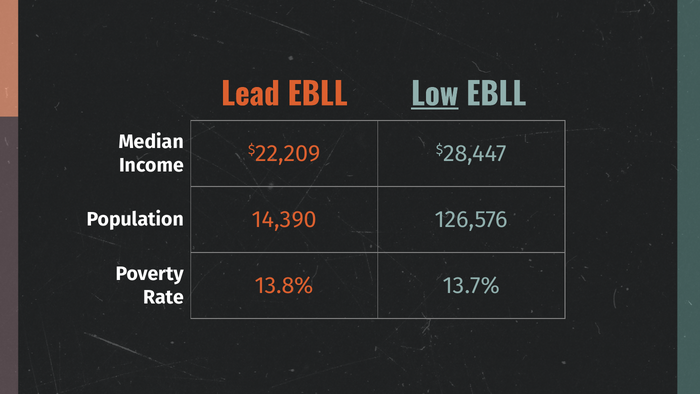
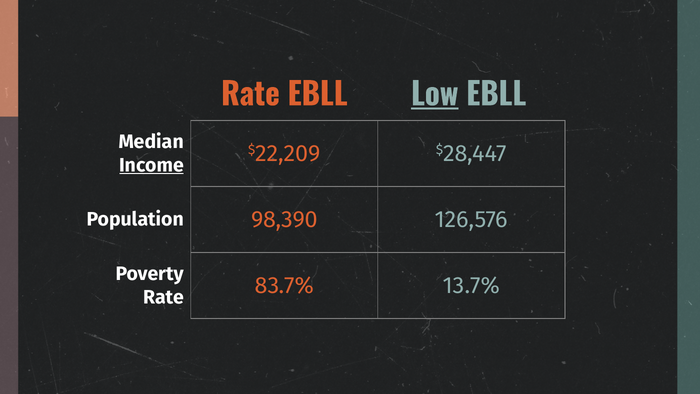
Lead: Lead -> Rate (250, 95)
Income underline: none -> present (152, 165)
14,390: 14,390 -> 98,390 (284, 219)
13.8%: 13.8% -> 83.7% (284, 285)
